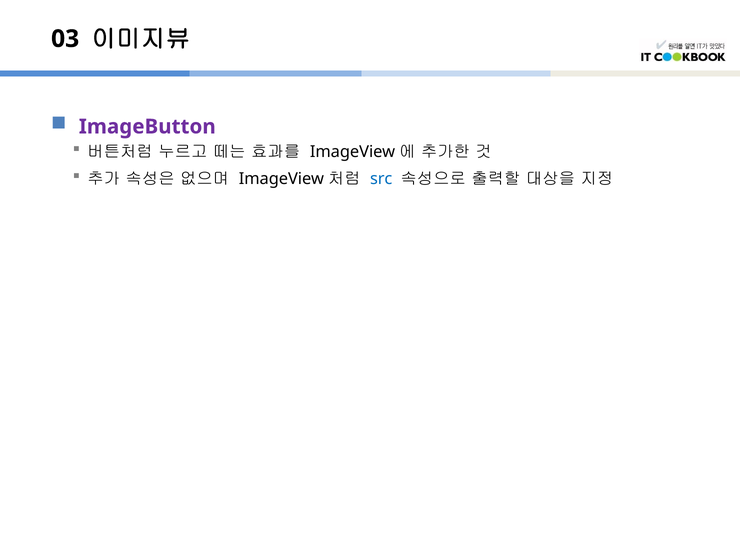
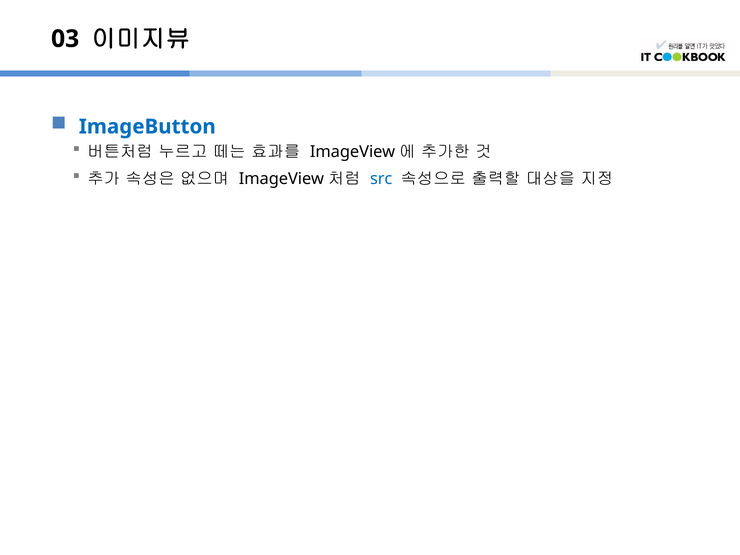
ImageButton colour: purple -> blue (147, 127)
